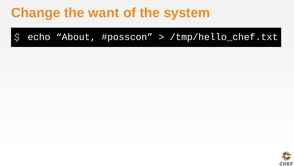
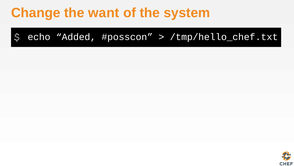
About: About -> Added (76, 37)
